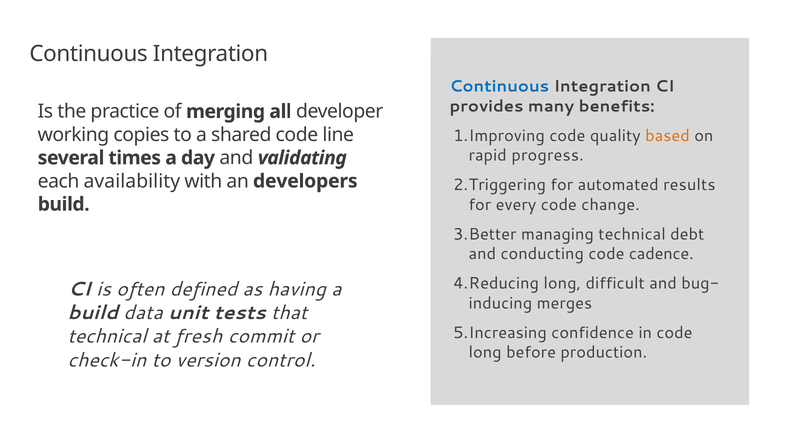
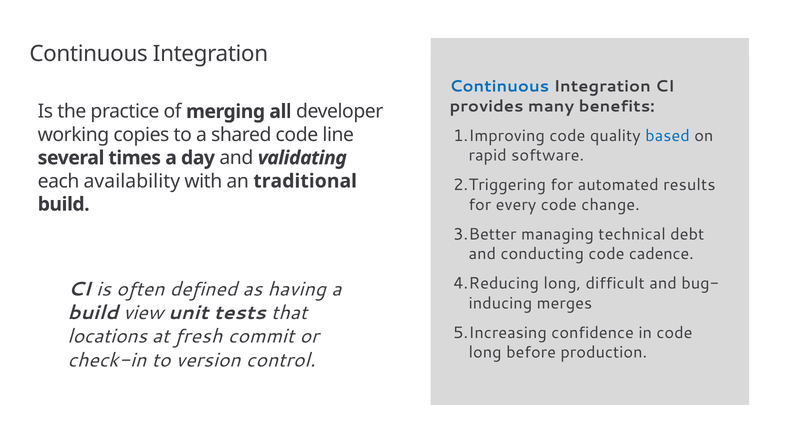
based colour: orange -> blue (667, 136)
progress: progress -> software (548, 155)
developers: developers -> traditional (305, 181)
data: data -> view (143, 313)
technical: technical -> locations (107, 336)
